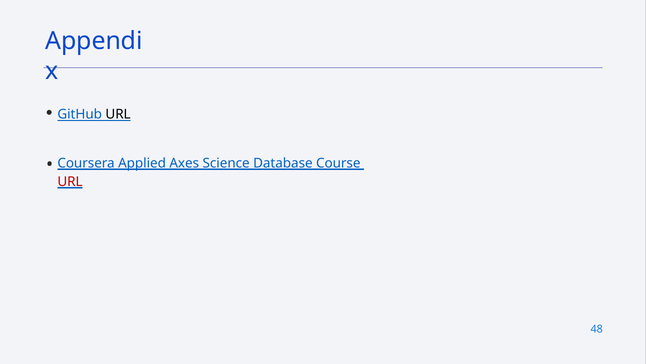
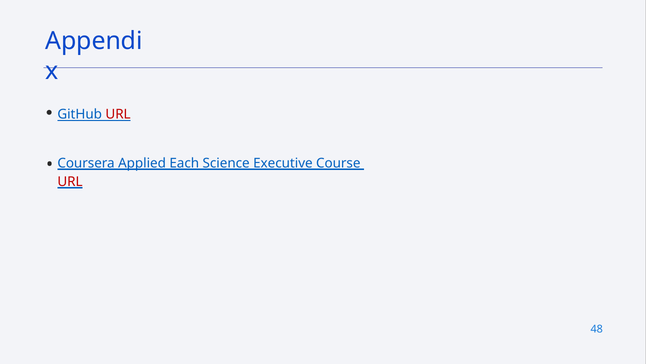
URL colour: black -> red (118, 114)
Axes: Axes -> Each (184, 163)
Database: Database -> Executive (283, 163)
